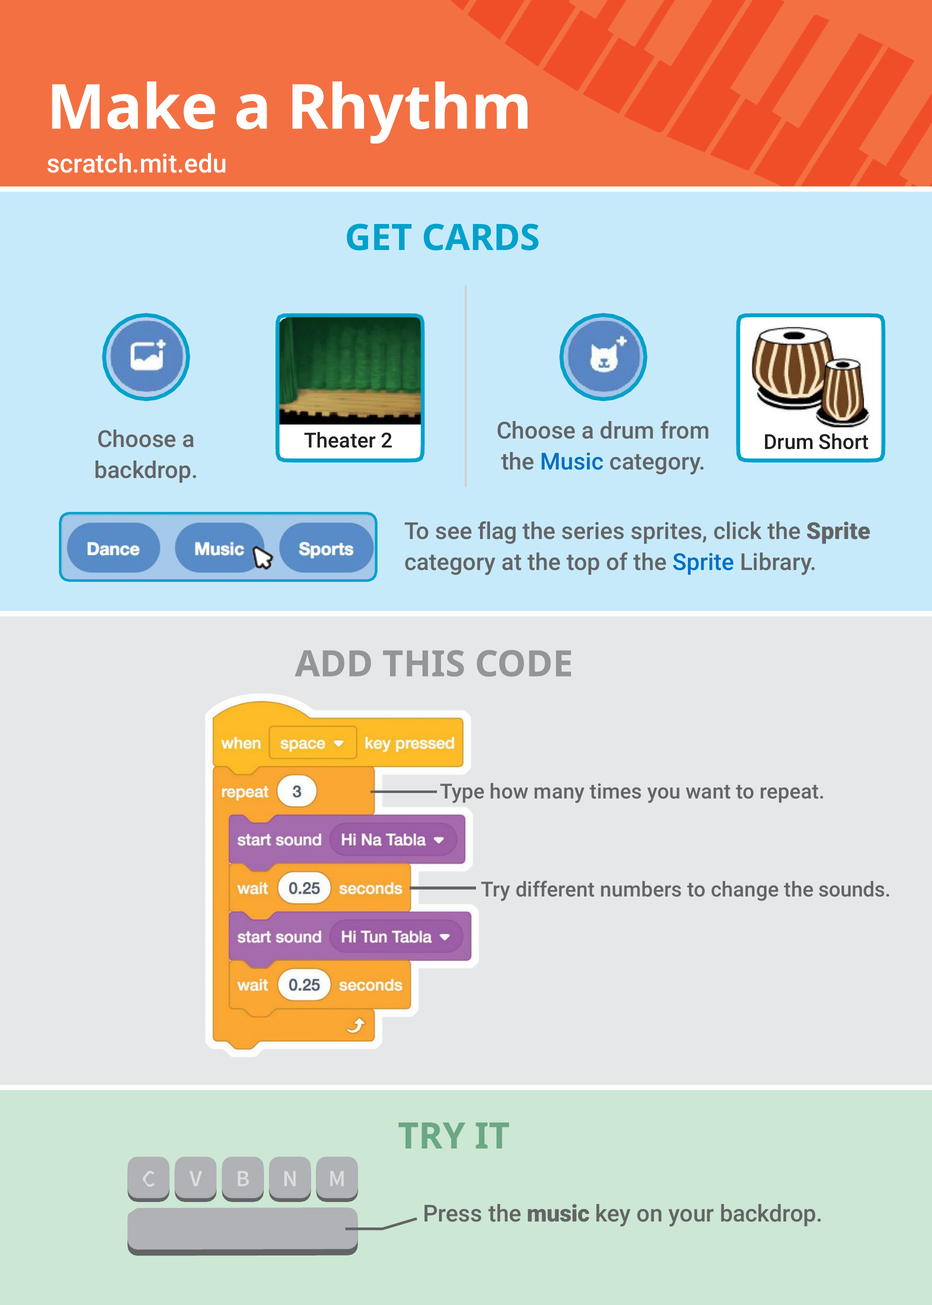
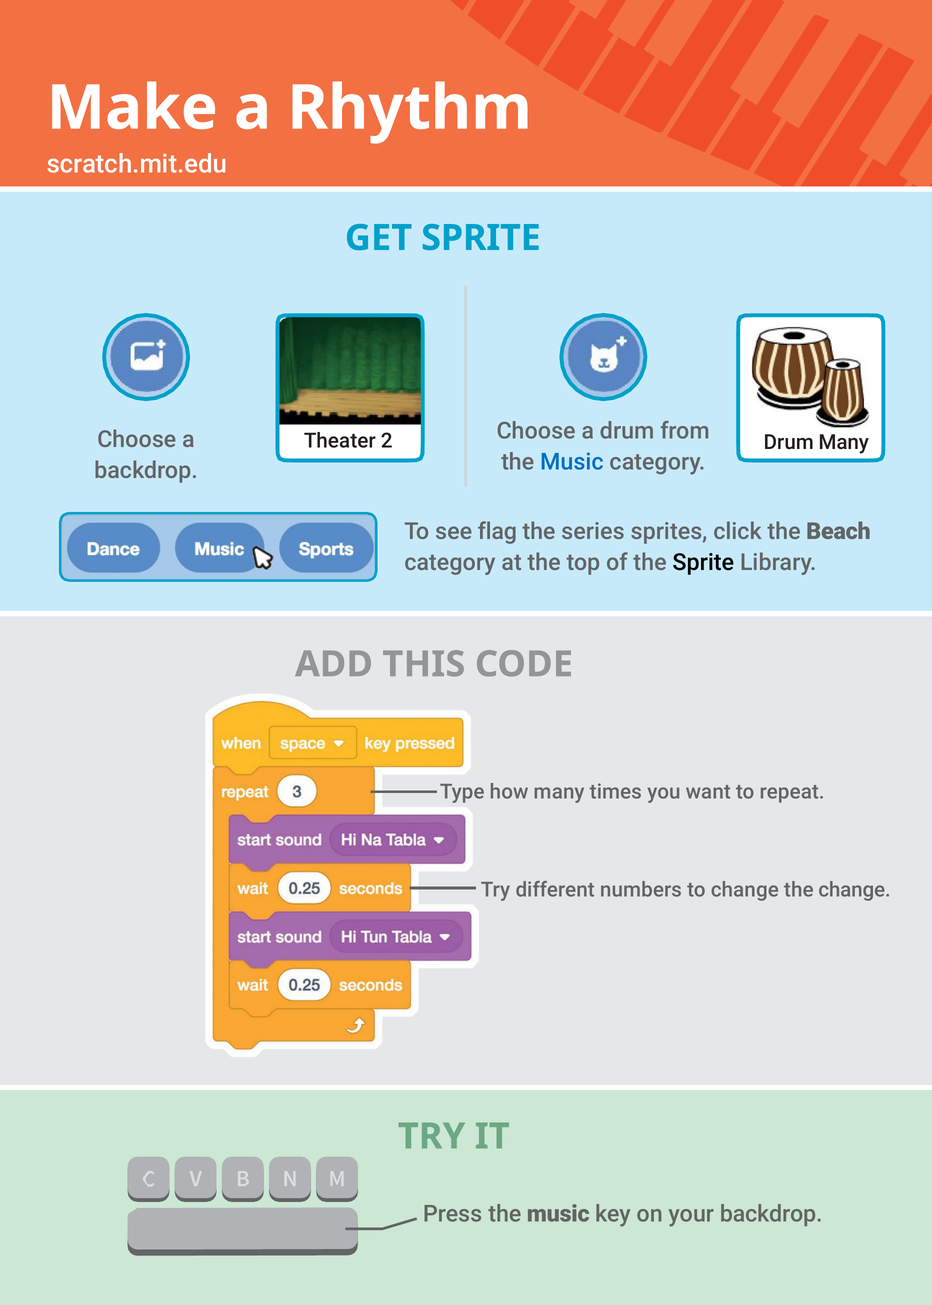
GET CARDS: CARDS -> SPRITE (481, 238)
Drum Short: Short -> Many (844, 442)
click the Sprite: Sprite -> Beach (838, 531)
Sprite colour: blue -> black (703, 562)
the sounds: sounds -> change (855, 890)
